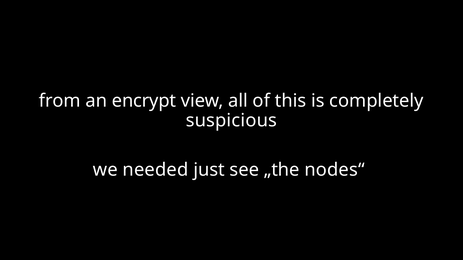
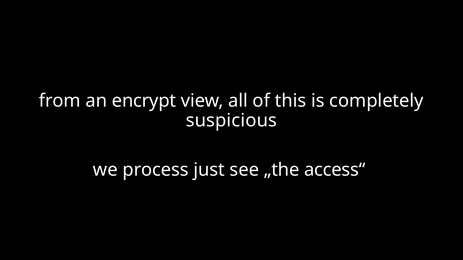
needed: needed -> process (156, 170)
nodes“: nodes“ -> access“ (335, 170)
